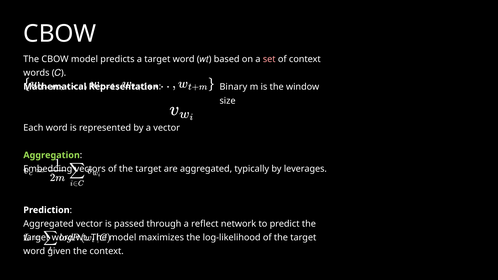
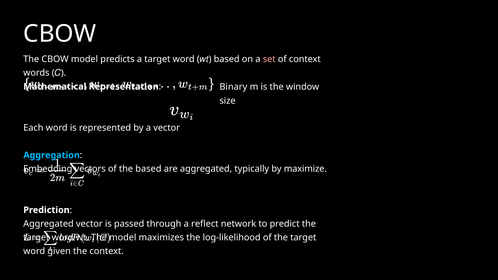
Aggregation colour: light green -> light blue (52, 155)
target: target -> based (148, 169)
leverages: leverages -> maximize (305, 169)
